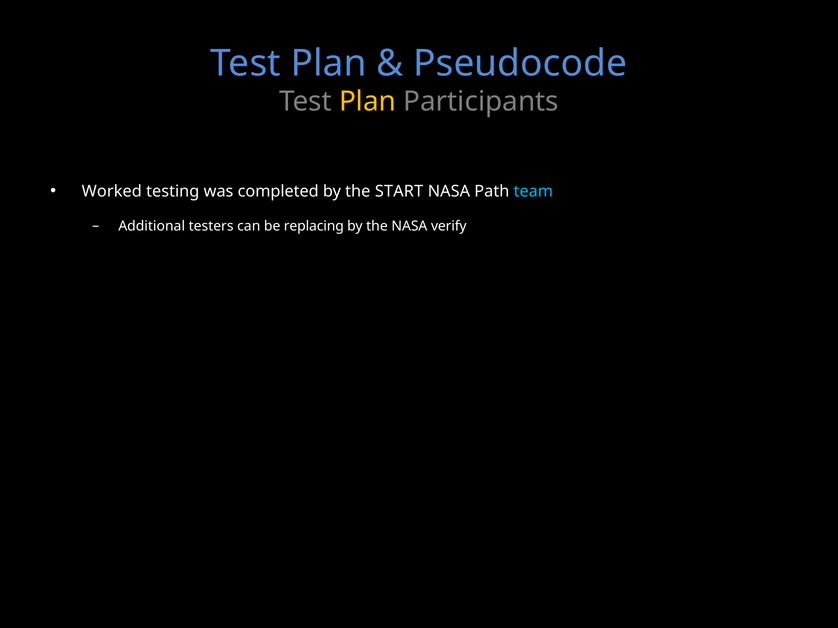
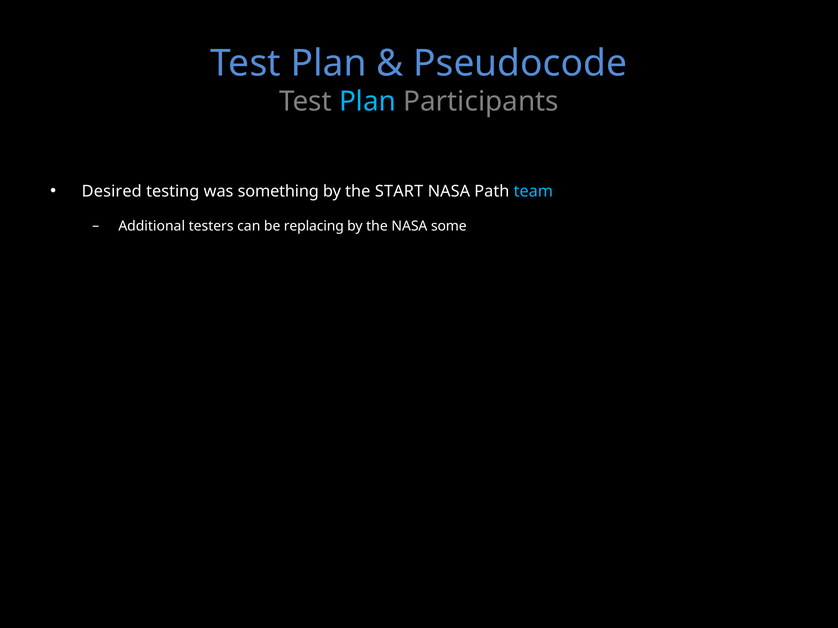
Plan colour: yellow -> light blue (368, 102)
Worked: Worked -> Desired (112, 192)
completed: completed -> something (278, 192)
verify: verify -> some (449, 226)
